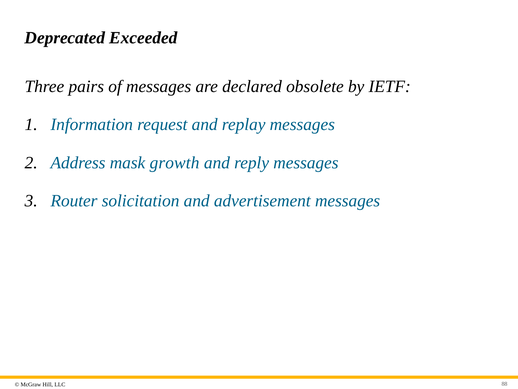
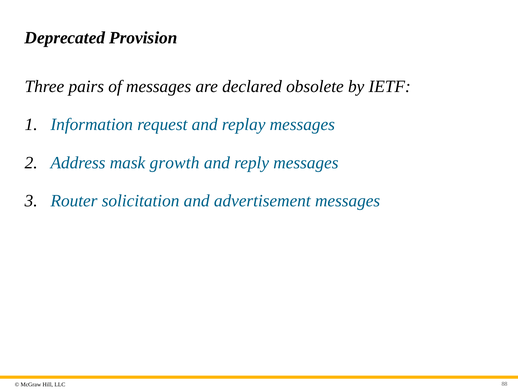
Exceeded: Exceeded -> Provision (143, 38)
